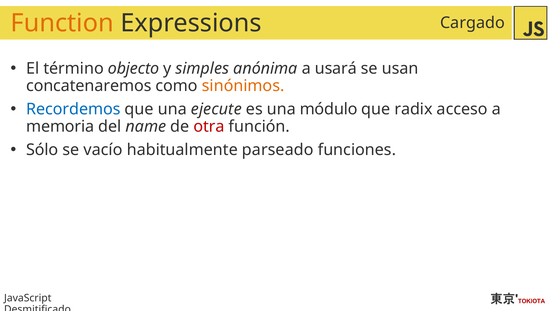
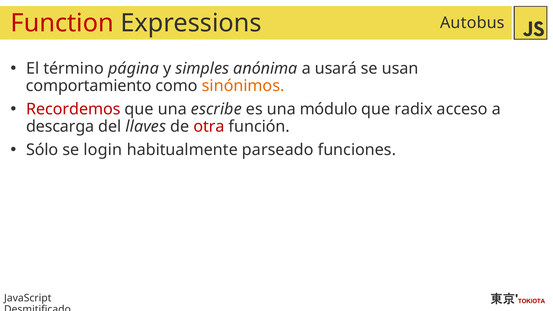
Function colour: orange -> red (62, 23)
Cargado: Cargado -> Autobus (472, 23)
objecto: objecto -> página (133, 69)
concatenaremos: concatenaremos -> comportamiento (89, 86)
Recordemos colour: blue -> red (73, 109)
ejecute: ejecute -> escribe (216, 109)
memoria: memoria -> descarga (60, 127)
name: name -> llaves (146, 127)
vacío: vacío -> login (103, 150)
